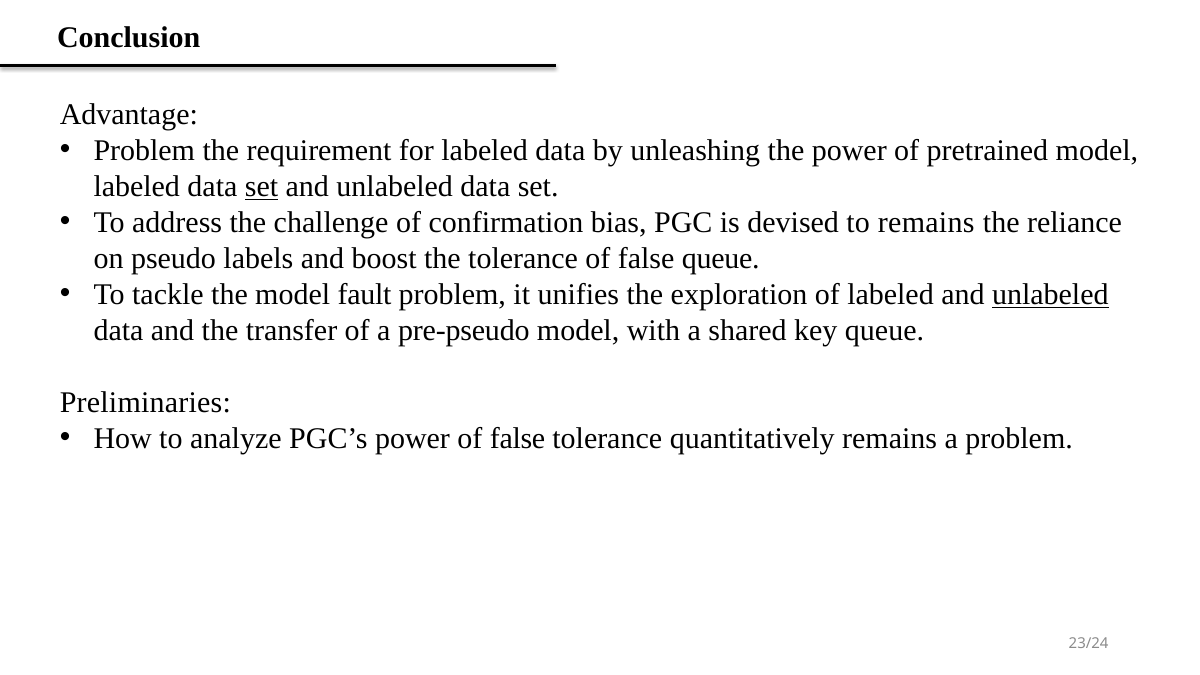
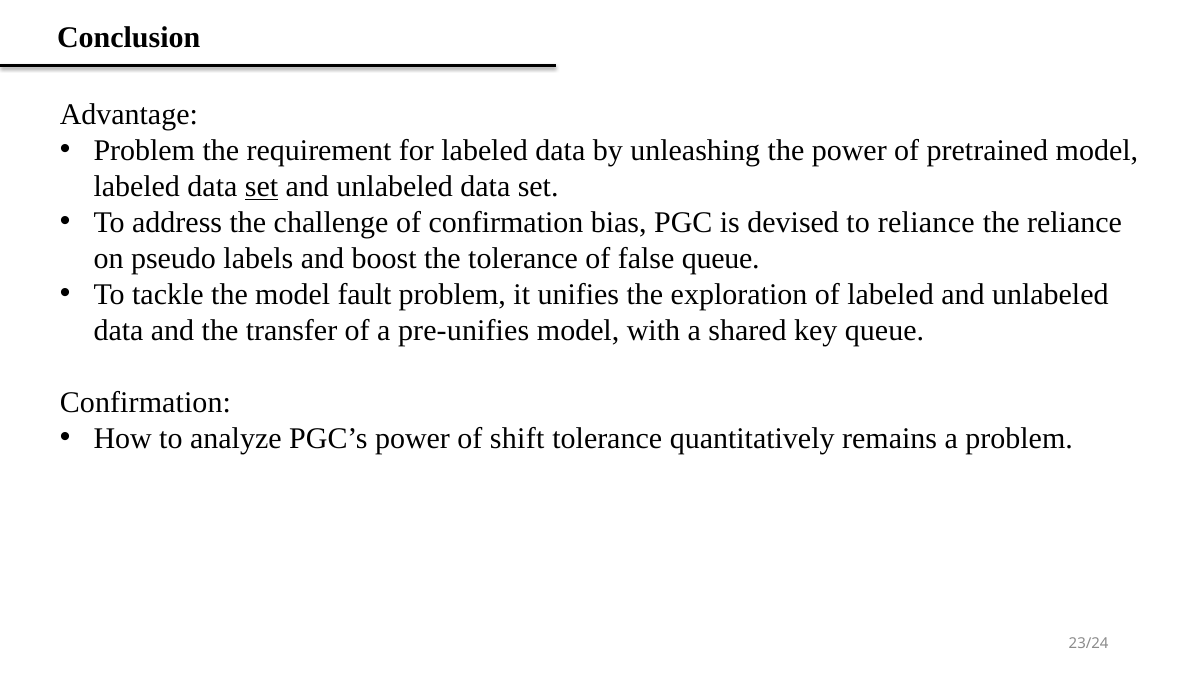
to remains: remains -> reliance (926, 222)
unlabeled underline: present -> none (1050, 294)
pre-pseudo: pre-pseudo -> pre-unifies (464, 330)
Preliminaries: Preliminaries -> Confirmation (145, 402)
power of false: false -> shift (517, 438)
